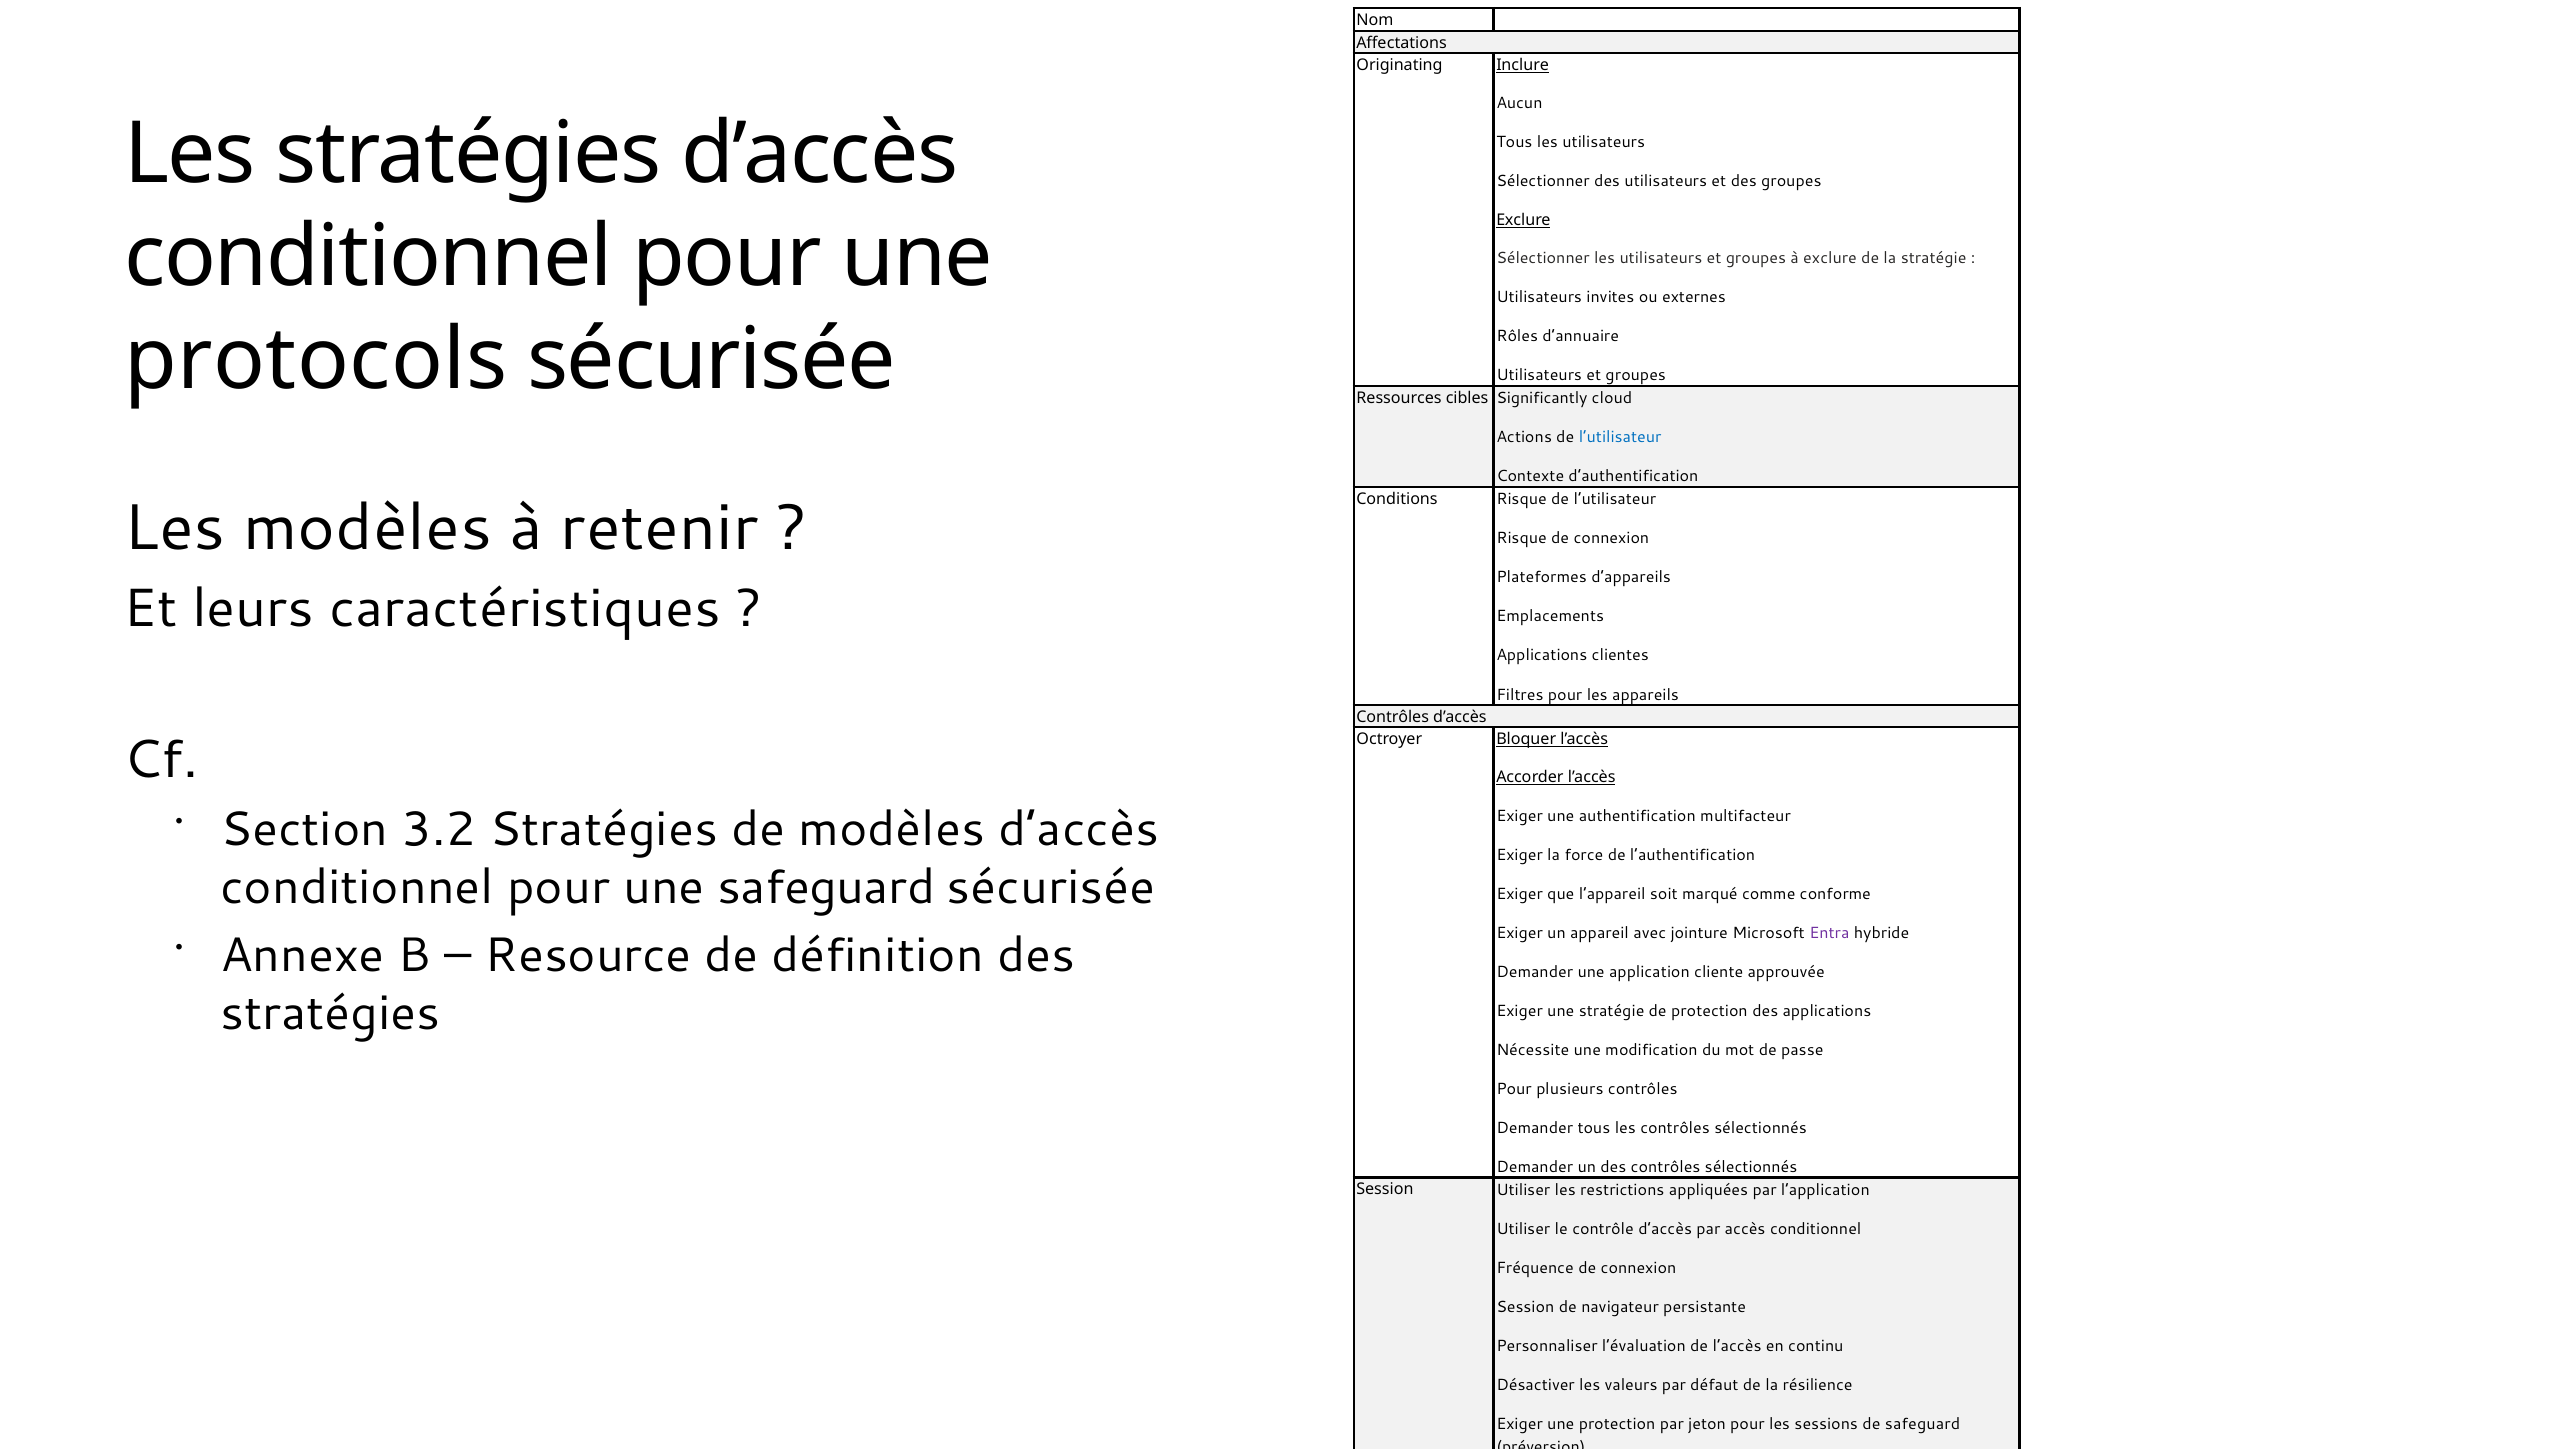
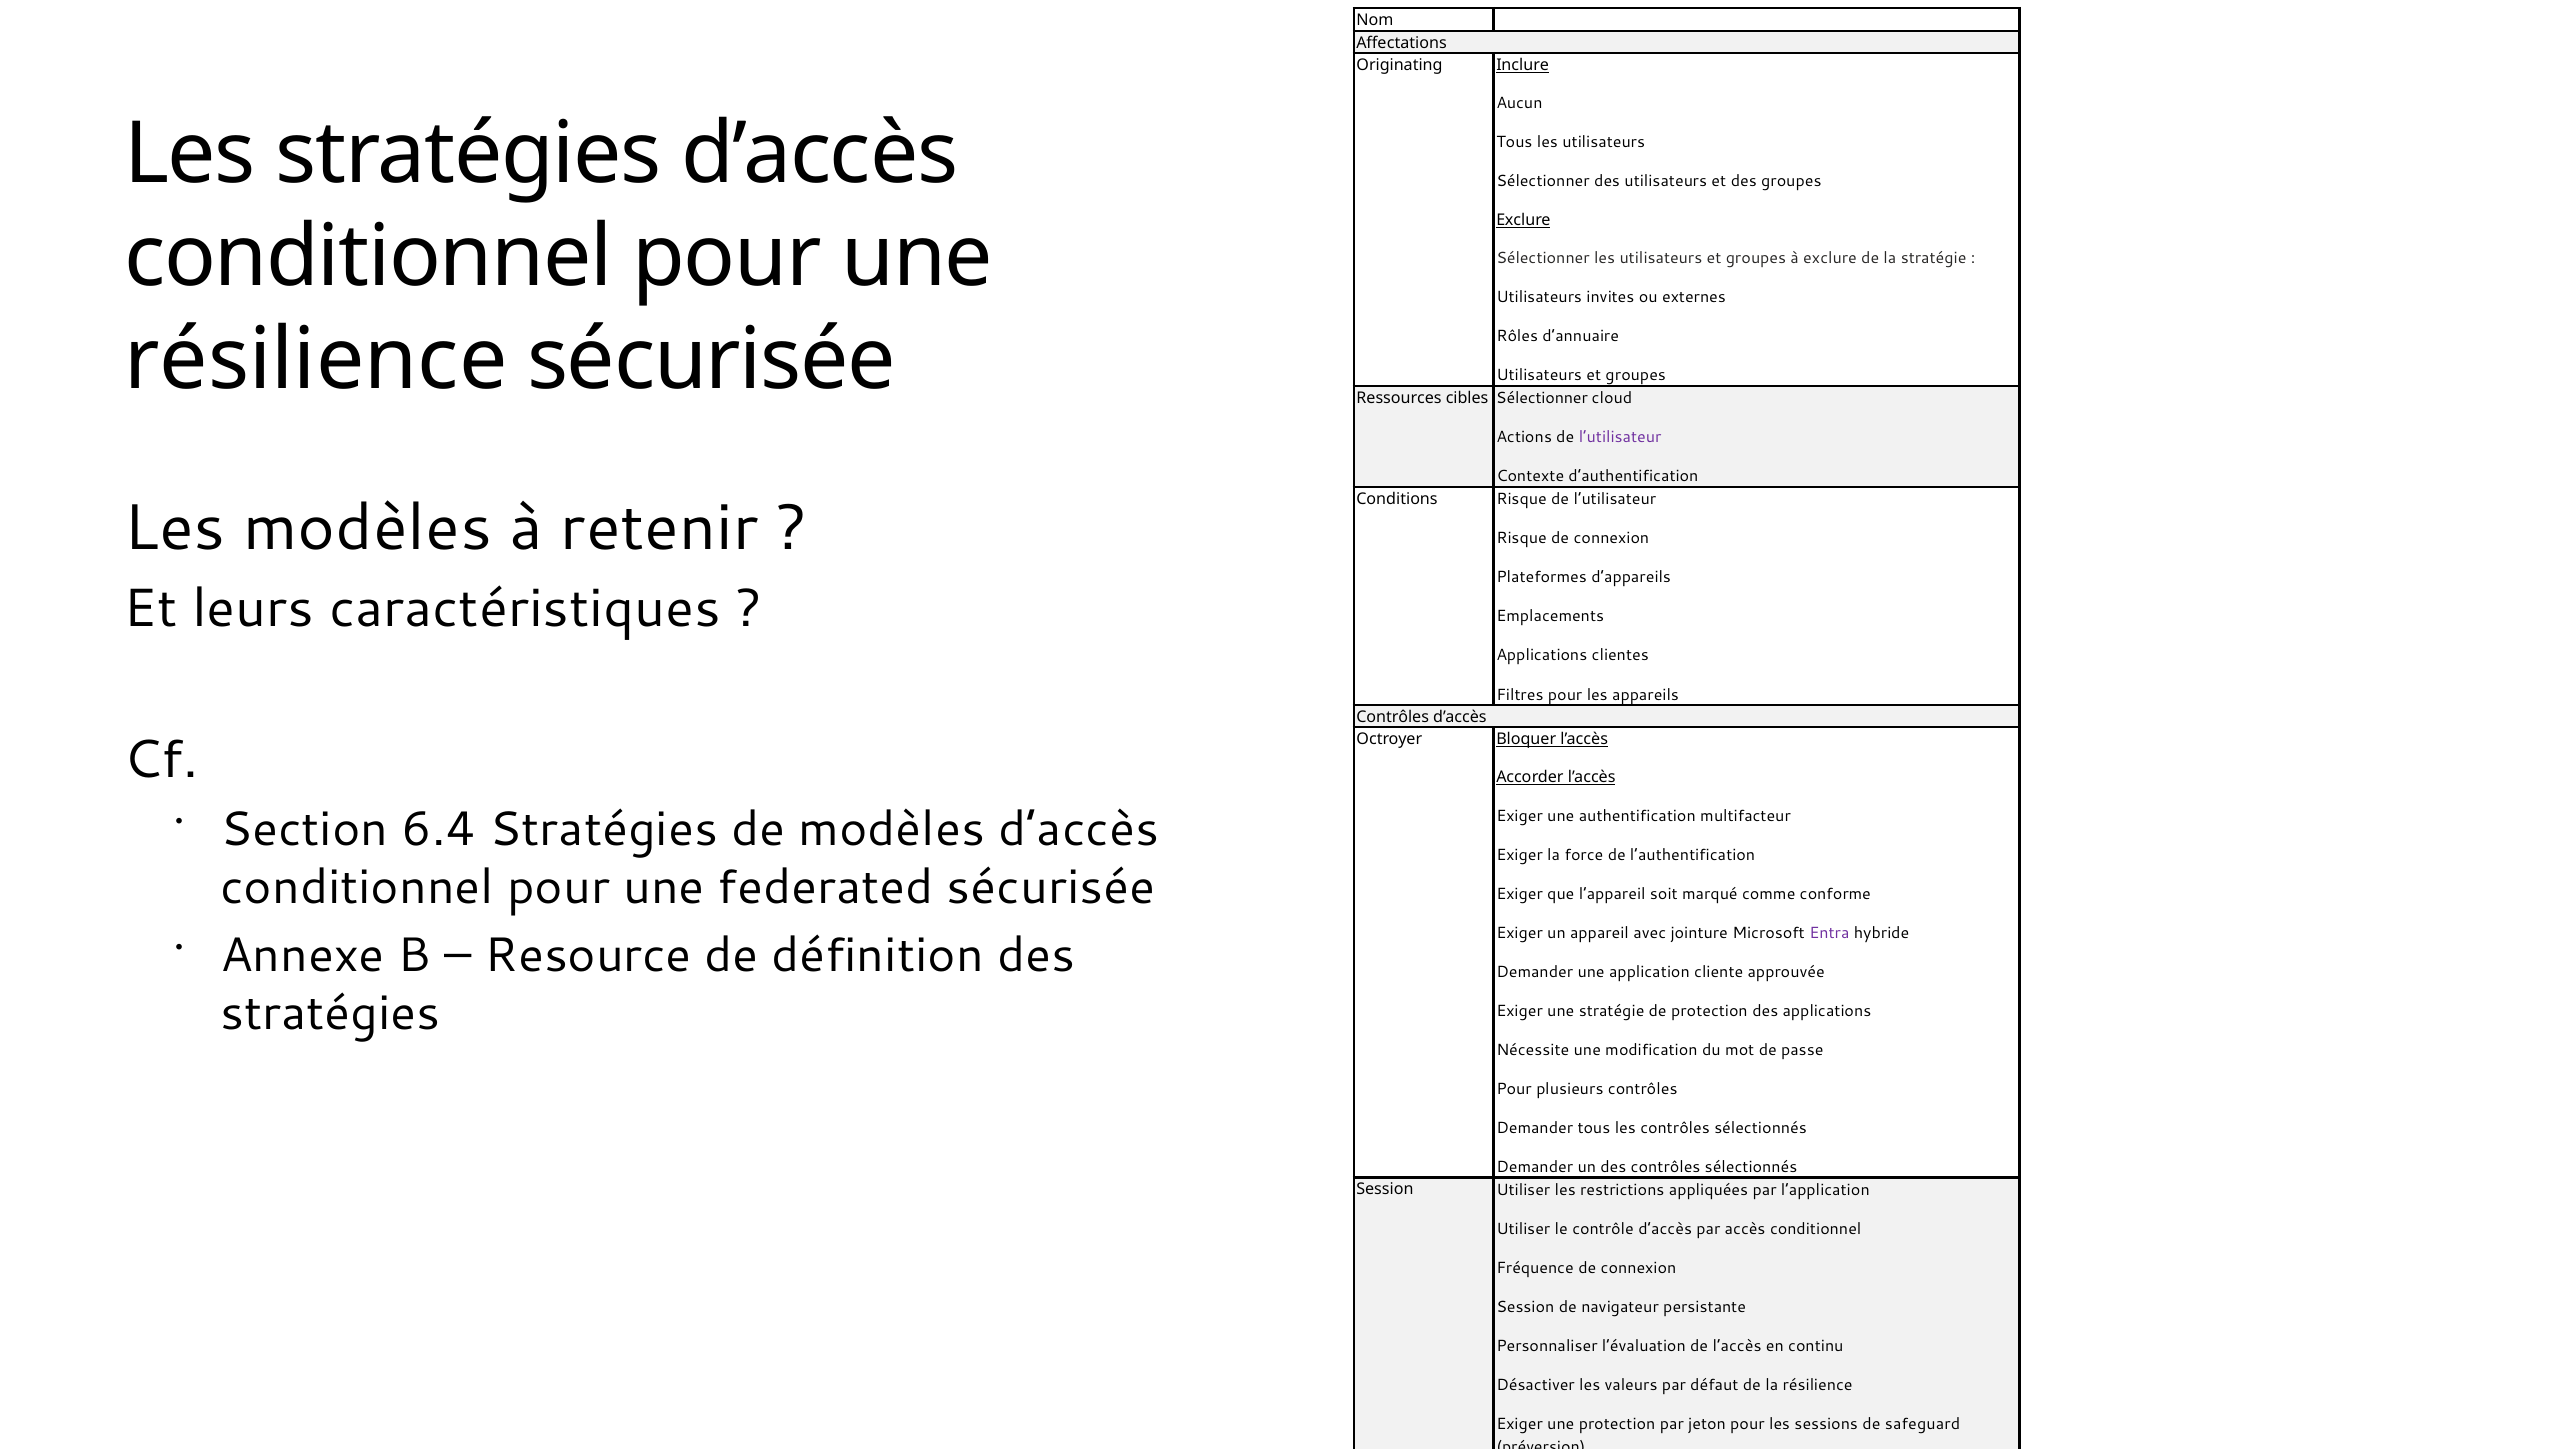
protocols: protocols -> résilience (316, 360)
cibles Significantly: Significantly -> Sélectionner (1542, 399)
l’utilisateur colour: blue -> purple (1620, 438)
3.2: 3.2 -> 6.4 (439, 830)
une safeguard: safeguard -> federated (826, 888)
